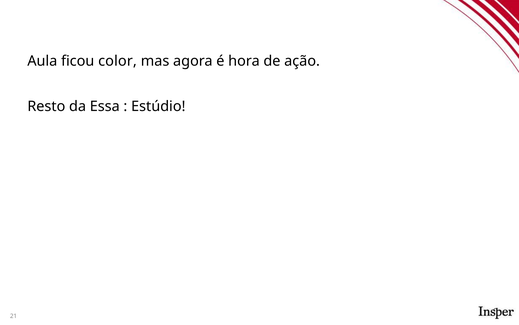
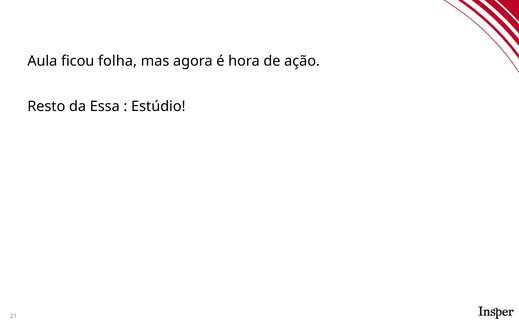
color: color -> folha (118, 61)
